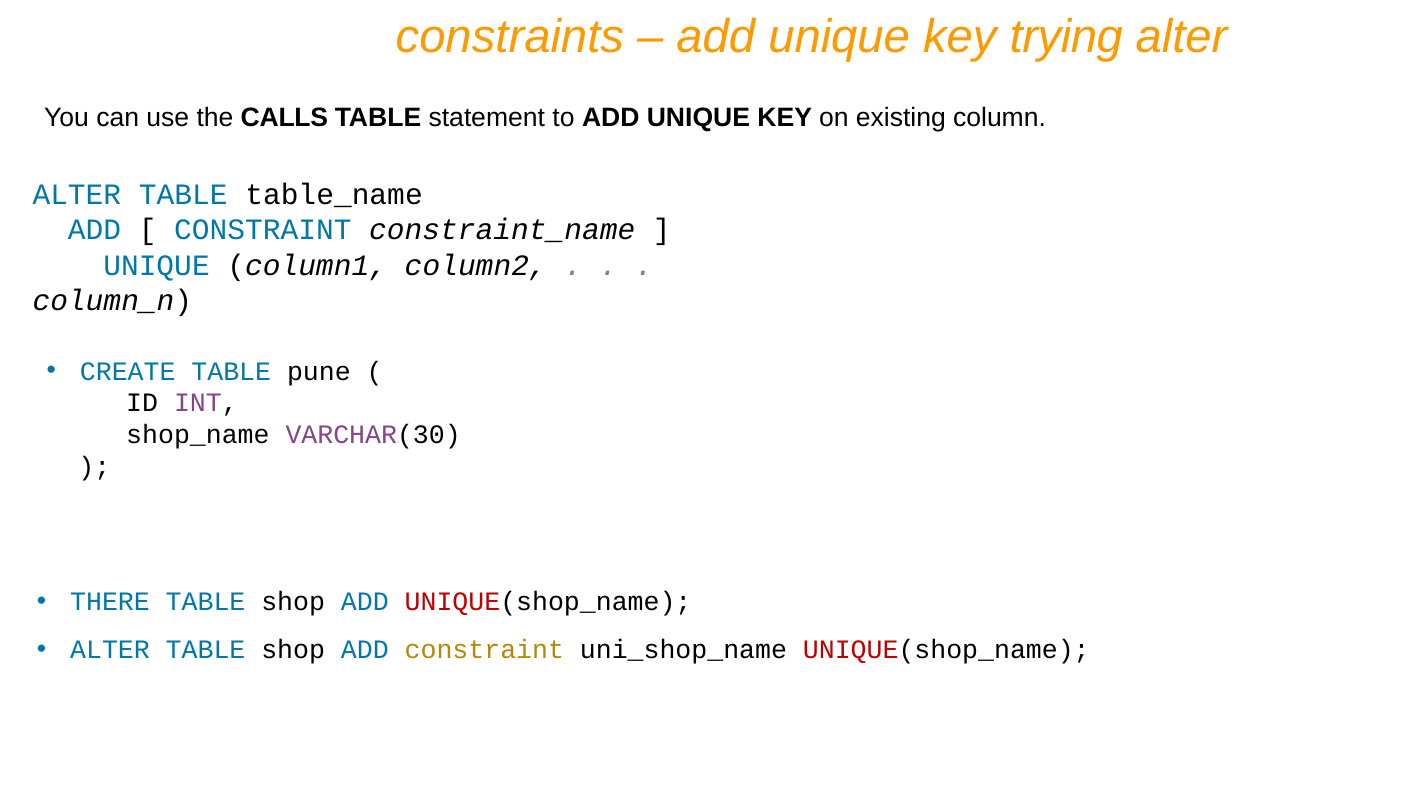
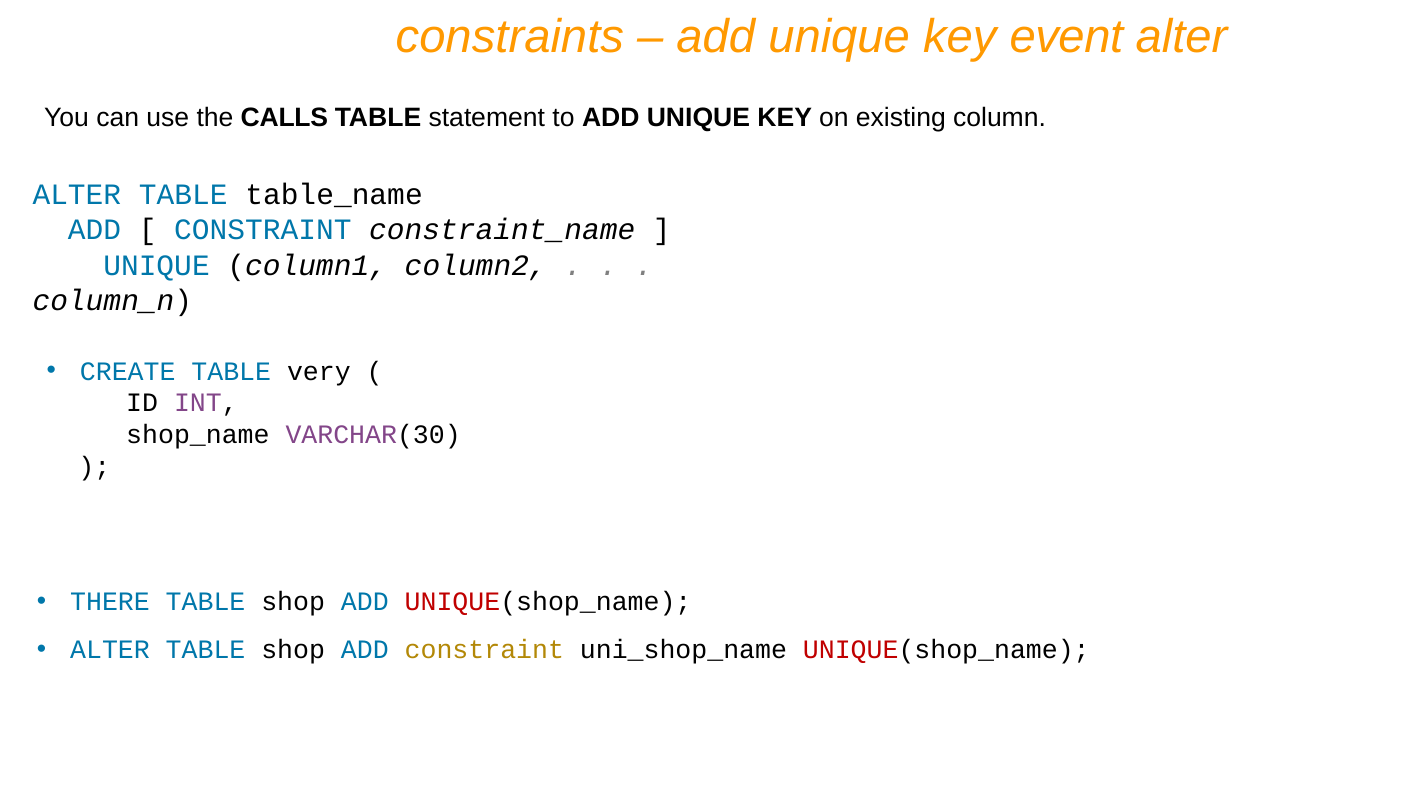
trying: trying -> event (1066, 37)
pune: pune -> very (319, 371)
